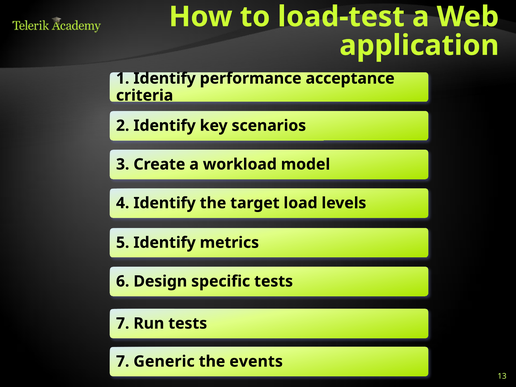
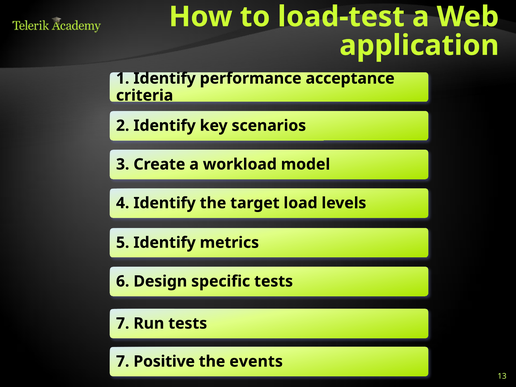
Generic: Generic -> Positive (164, 361)
